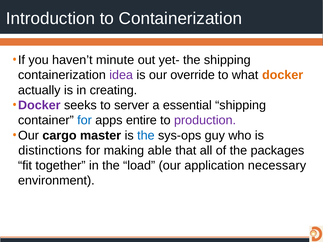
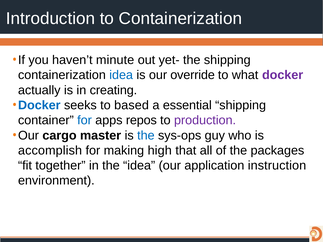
idea colour: purple -> blue (121, 75)
docker colour: orange -> purple (283, 75)
Docker colour: purple -> blue (39, 105)
server: server -> based (132, 105)
entire: entire -> repos (141, 120)
distinctions: distinctions -> accomplish (50, 151)
able: able -> high (160, 151)
the load: load -> idea (139, 166)
necessary: necessary -> instruction (277, 166)
